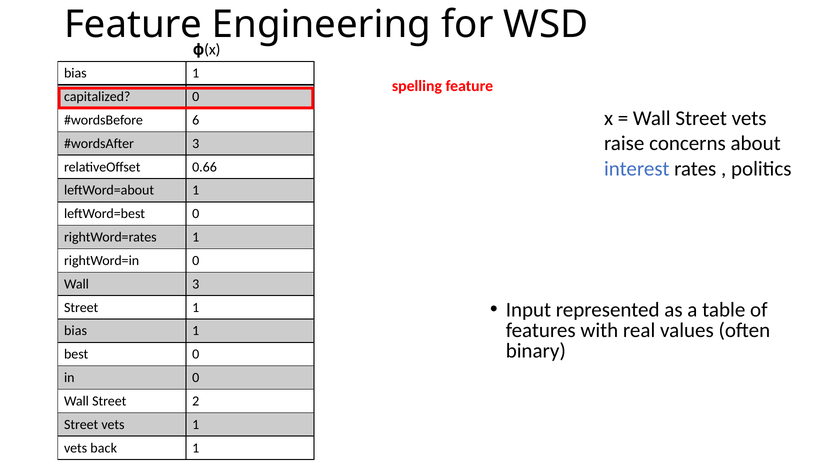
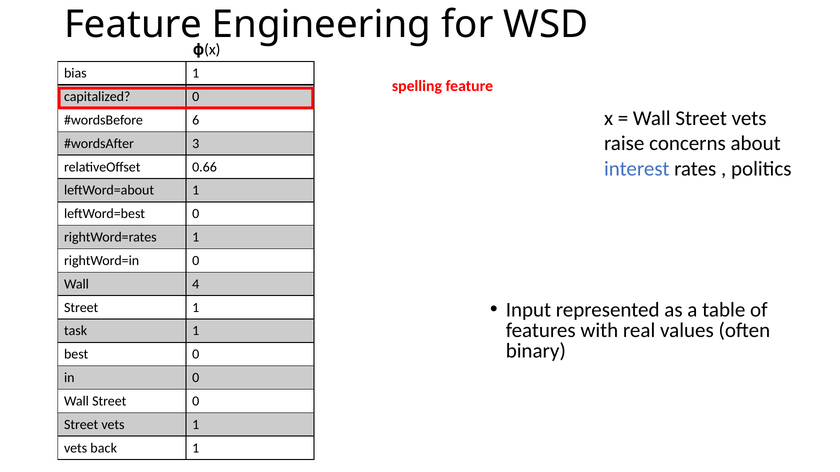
Wall 3: 3 -> 4 (196, 284)
bias: bias -> task (76, 331)
Street 2: 2 -> 0 (196, 402)
